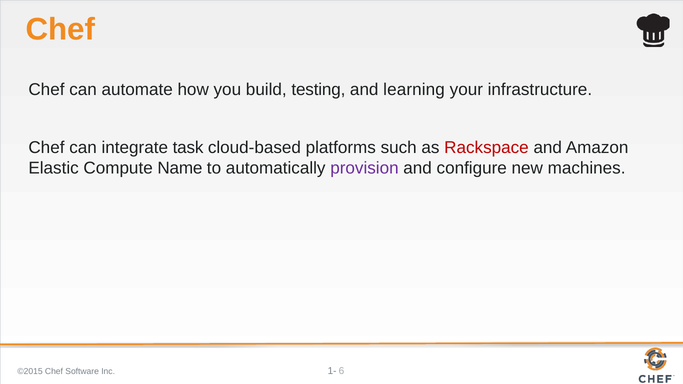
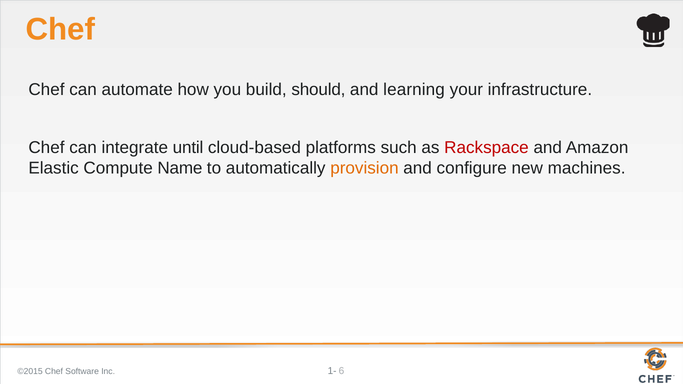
testing: testing -> should (318, 89)
task: task -> until (188, 147)
provision colour: purple -> orange (364, 168)
